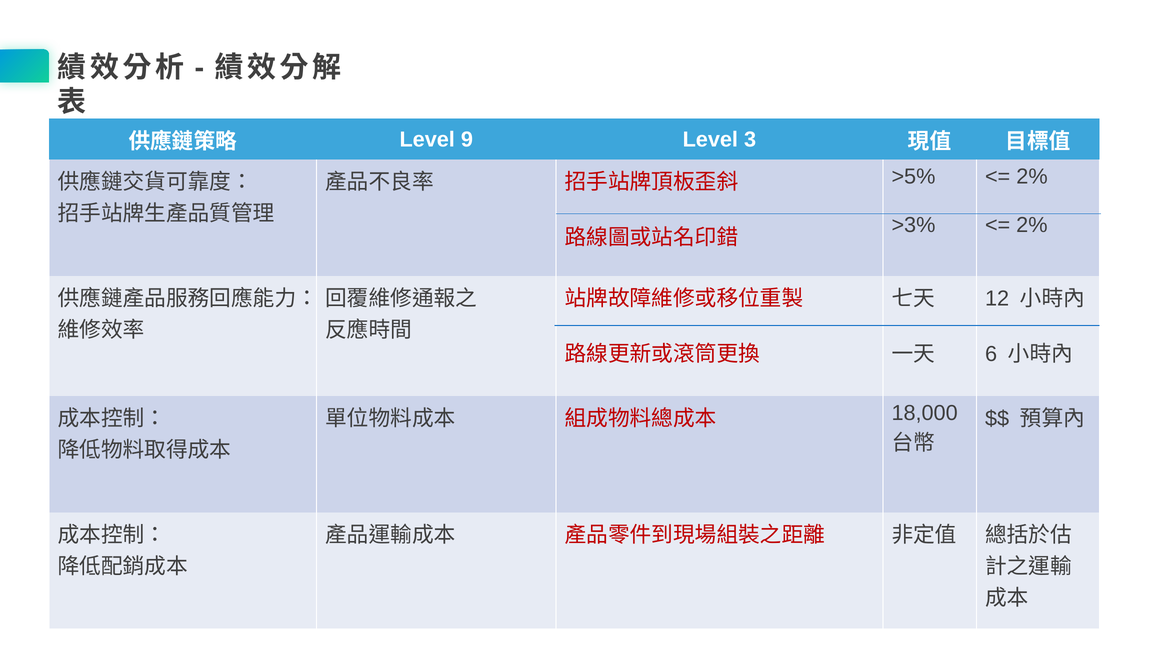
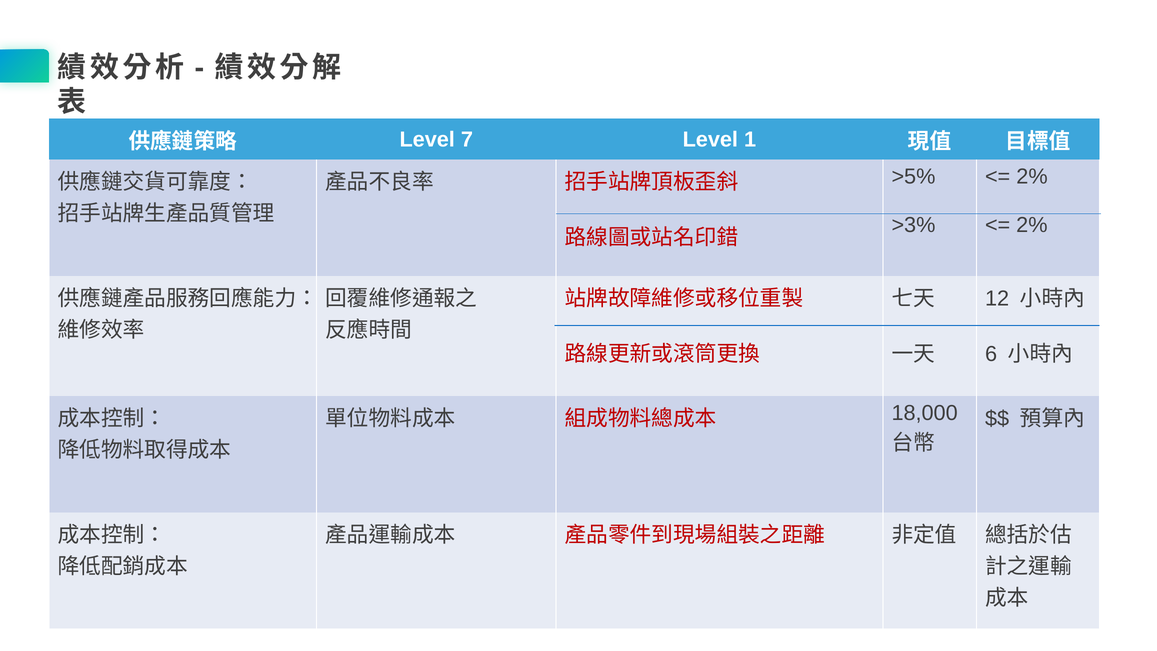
9: 9 -> 7 (467, 140)
3: 3 -> 1 (750, 140)
